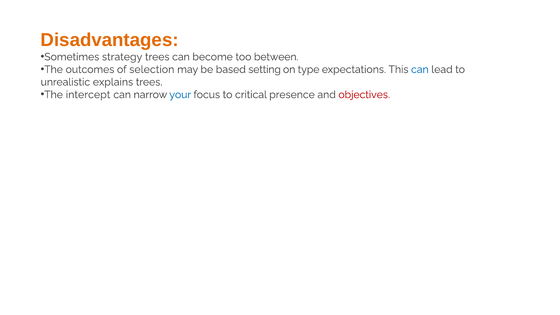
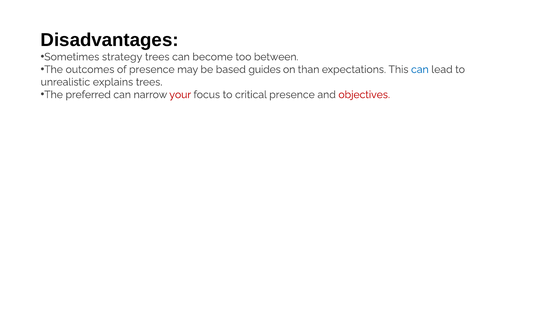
Disadvantages colour: orange -> black (110, 40)
of selection: selection -> presence (152, 69)
setting: setting -> guides (265, 69)
type: type -> than (309, 69)
intercept: intercept -> preferred (88, 95)
your colour: blue -> red (180, 95)
